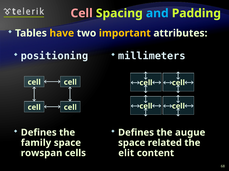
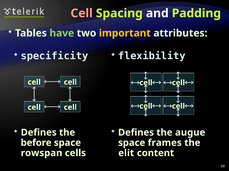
and colour: light blue -> white (157, 13)
have colour: yellow -> light green (62, 33)
positioning: positioning -> specificity (54, 56)
millimeters: millimeters -> flexibility (152, 56)
family: family -> before (36, 143)
related: related -> frames (165, 143)
